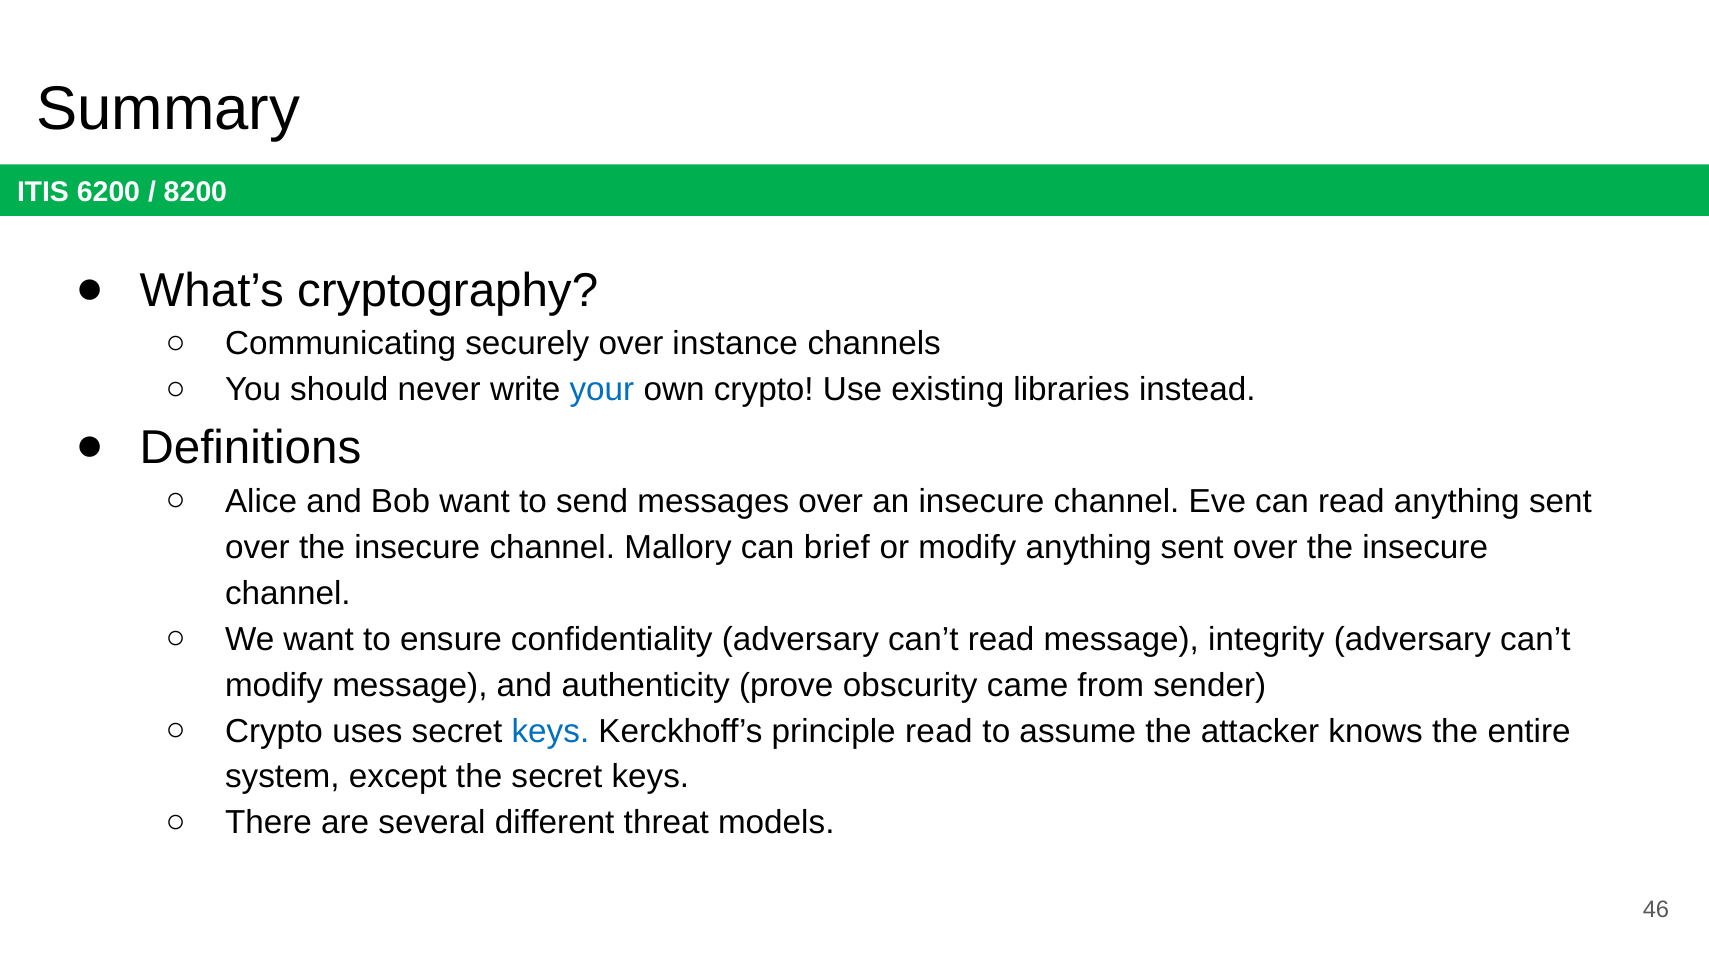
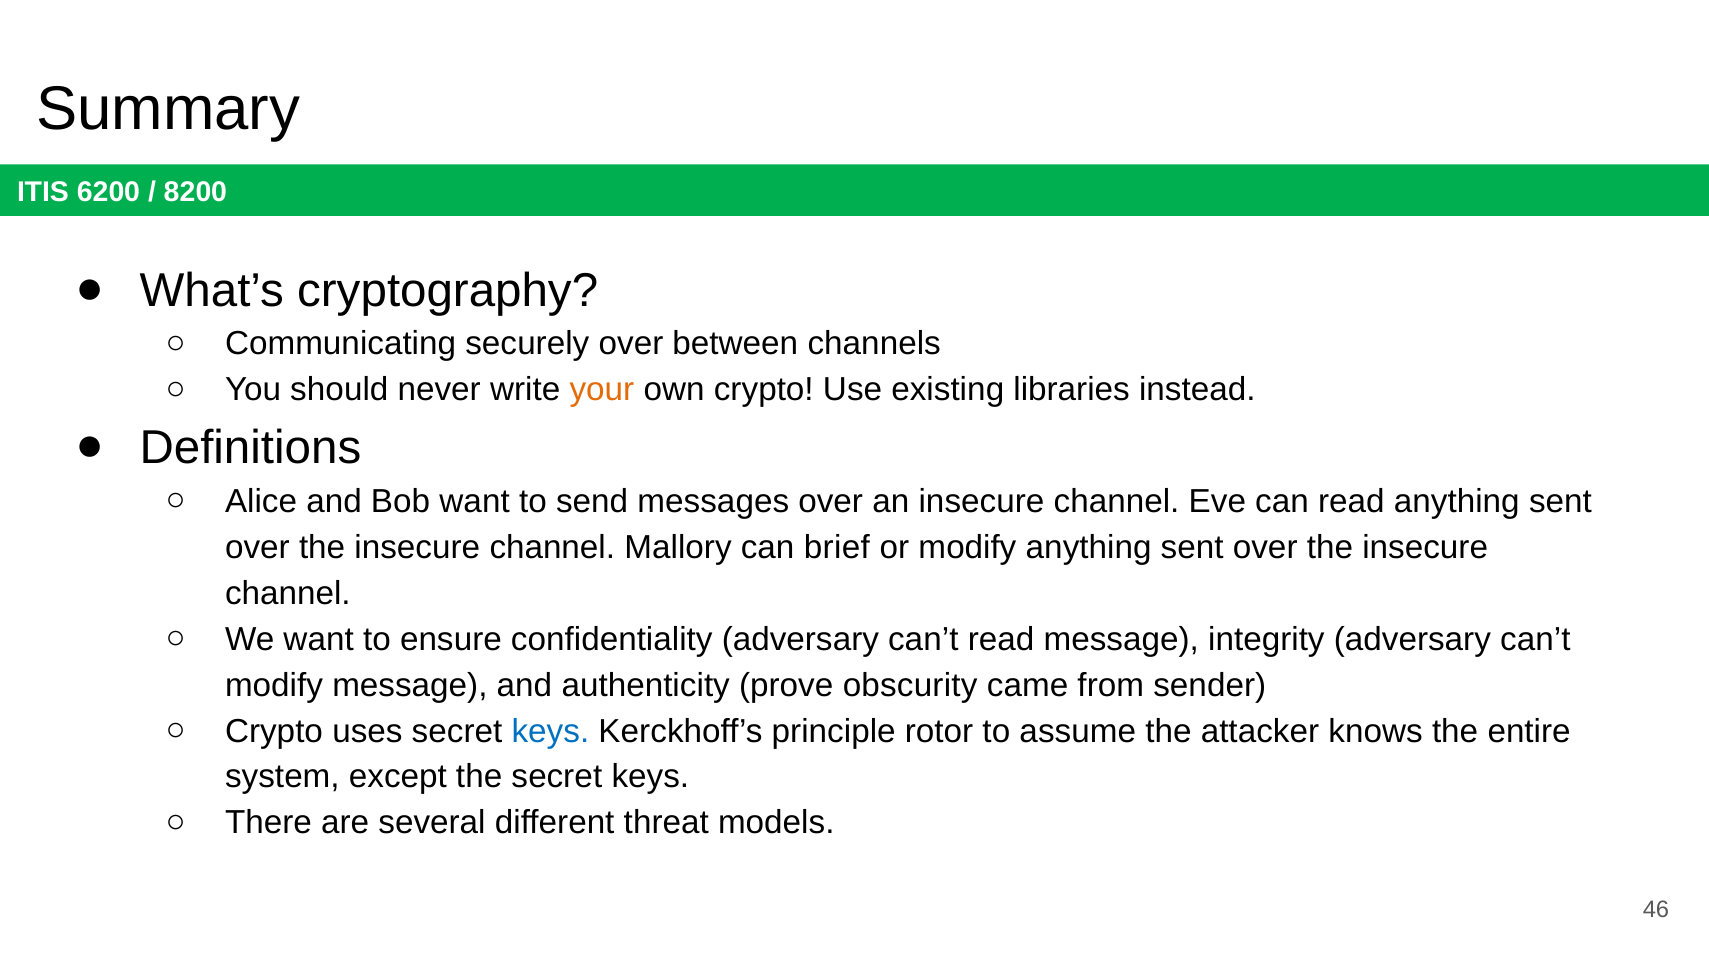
instance: instance -> between (735, 344)
your colour: blue -> orange (602, 390)
principle read: read -> rotor (939, 731)
